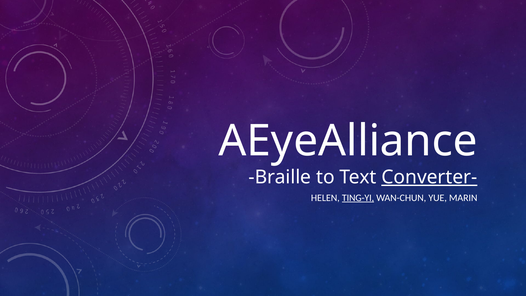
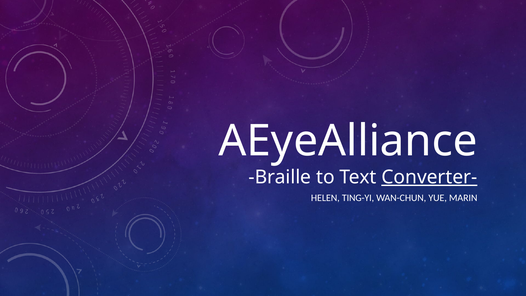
TING-YI underline: present -> none (358, 198)
